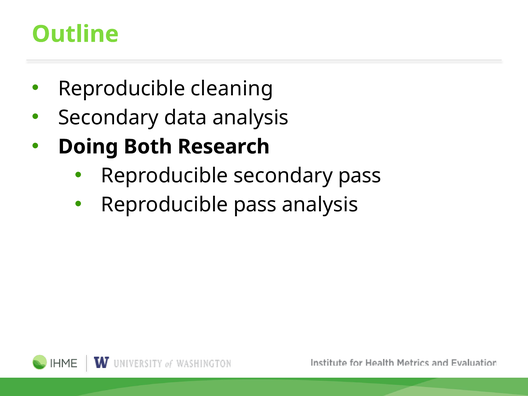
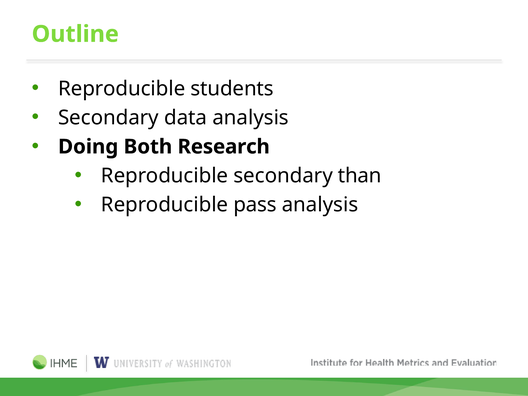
cleaning: cleaning -> students (232, 89)
secondary pass: pass -> than (360, 176)
